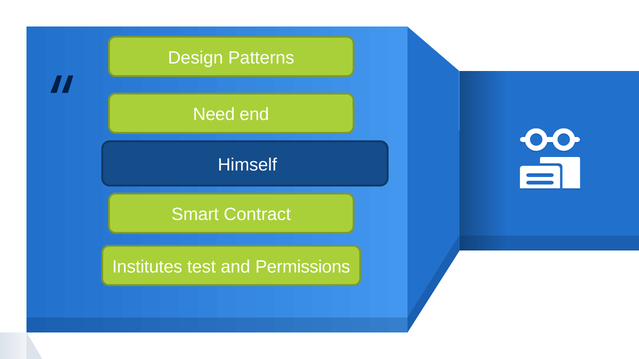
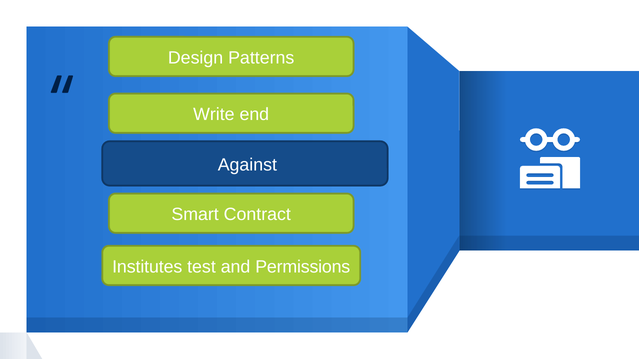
Need: Need -> Write (214, 115)
Himself: Himself -> Against (247, 165)
